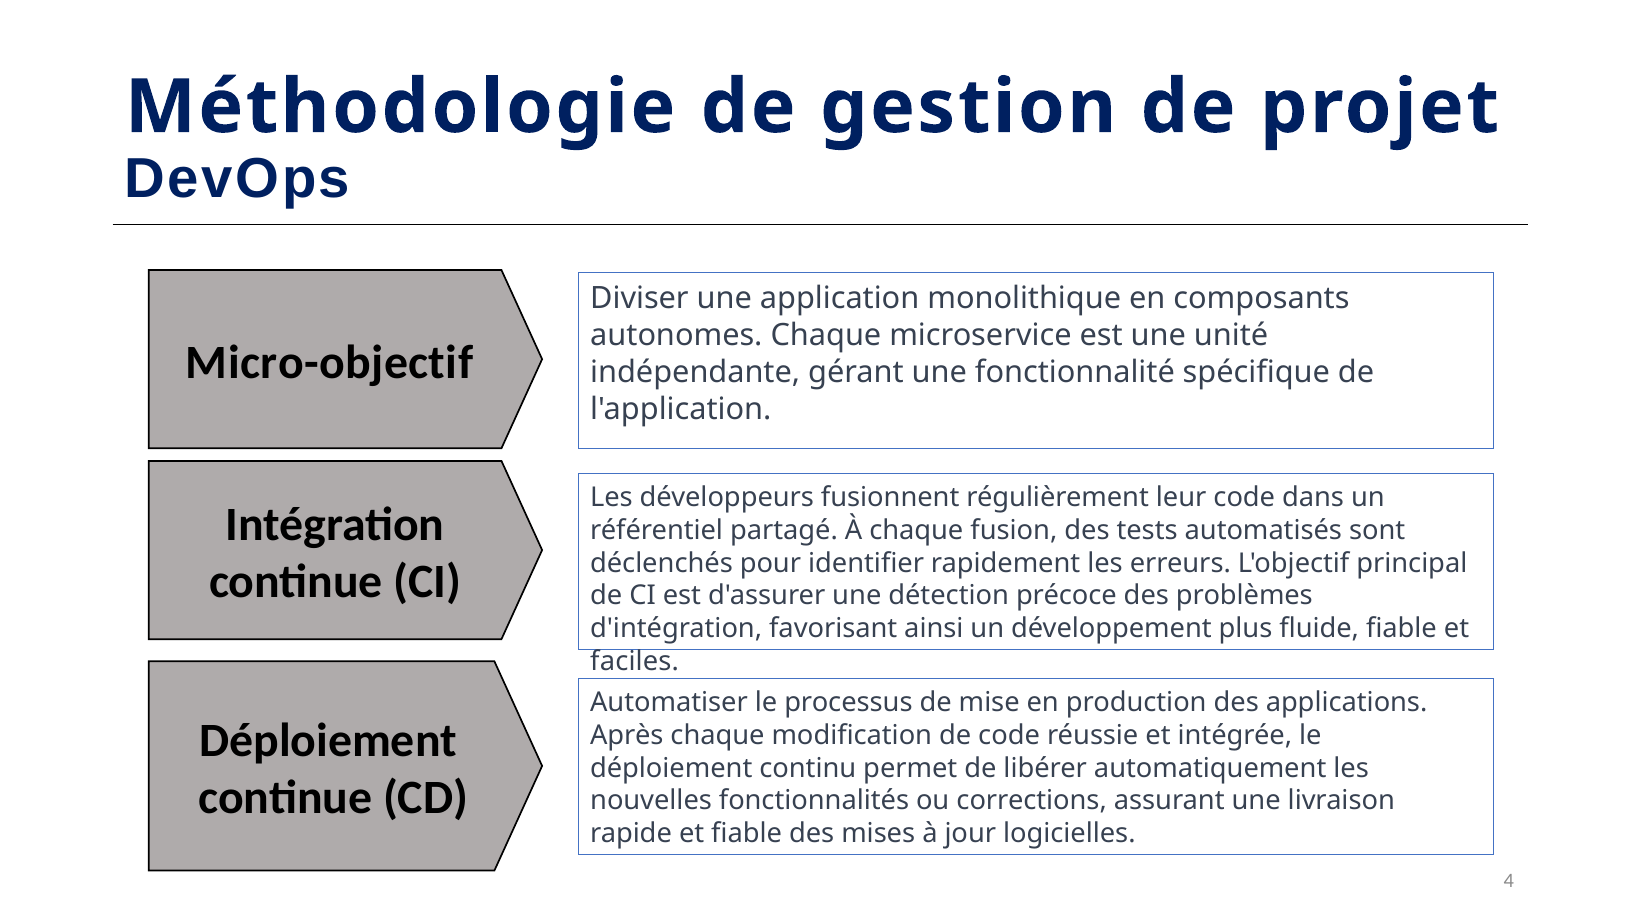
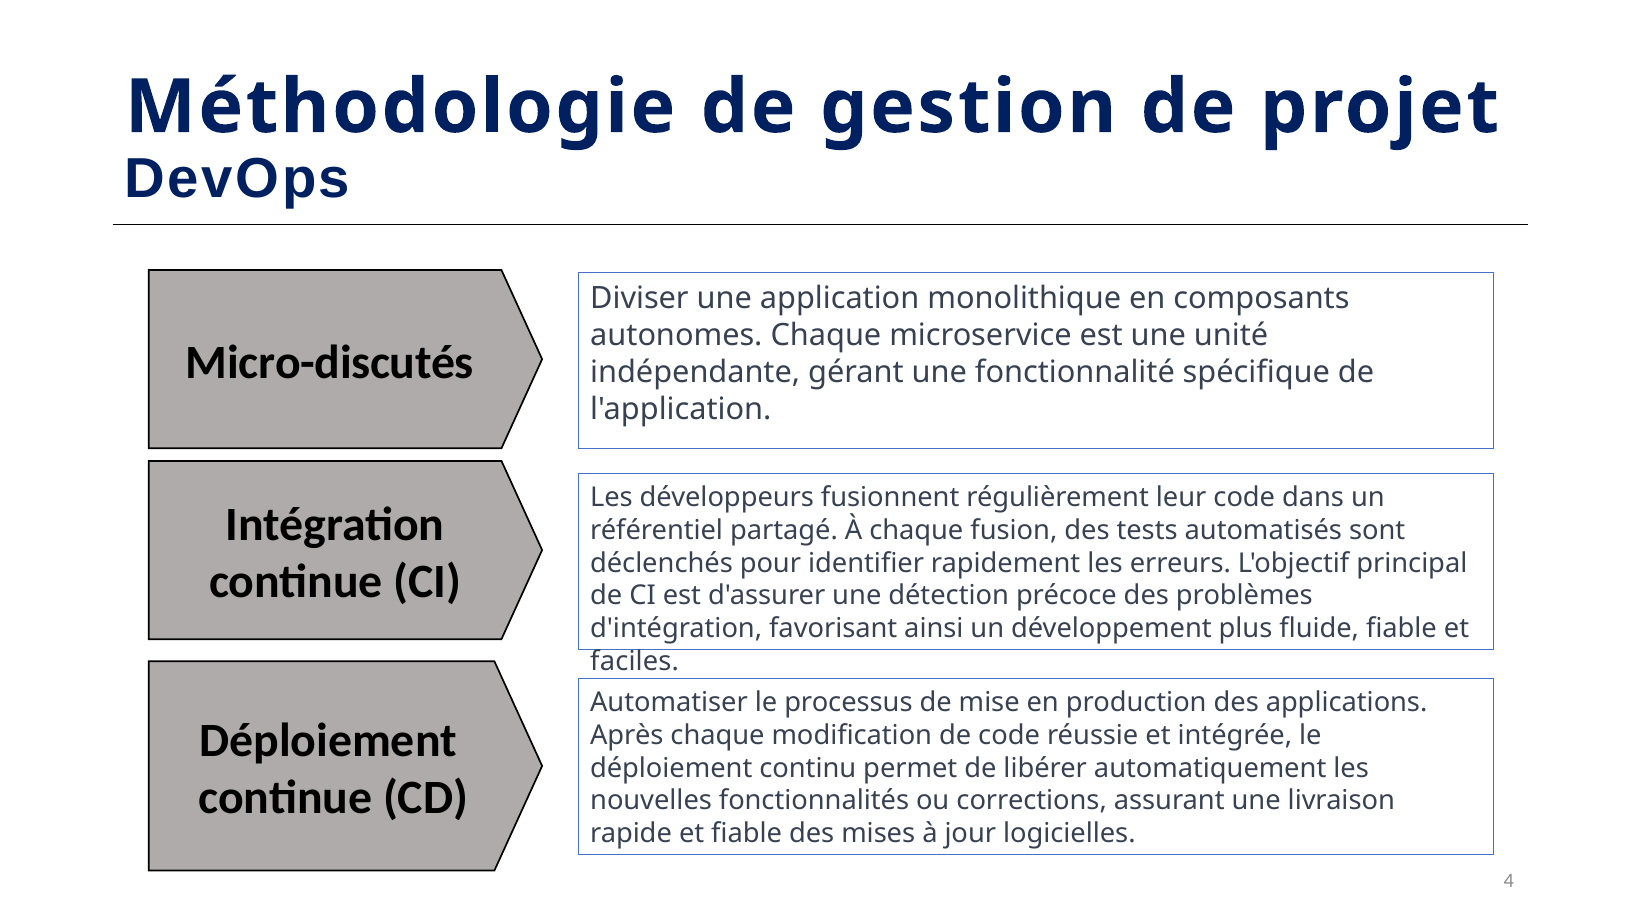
Micro-objectif: Micro-objectif -> Micro-discutés (330, 362)
